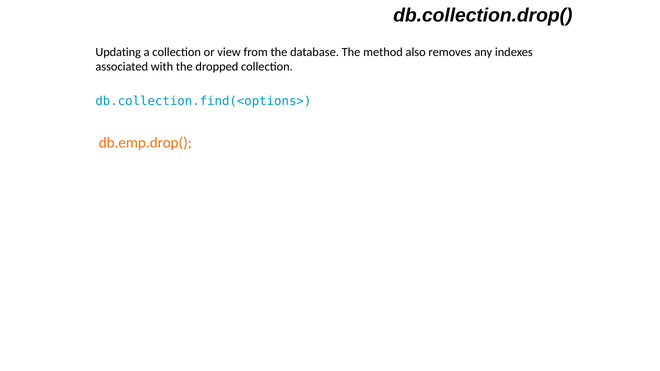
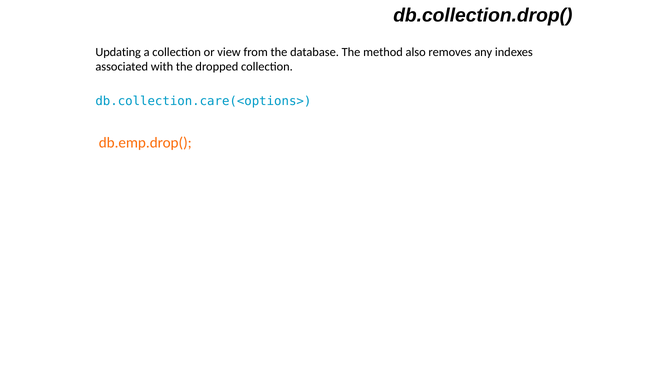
db.collection.find(<options>: db.collection.find(<options> -> db.collection.care(<options> (203, 101)
